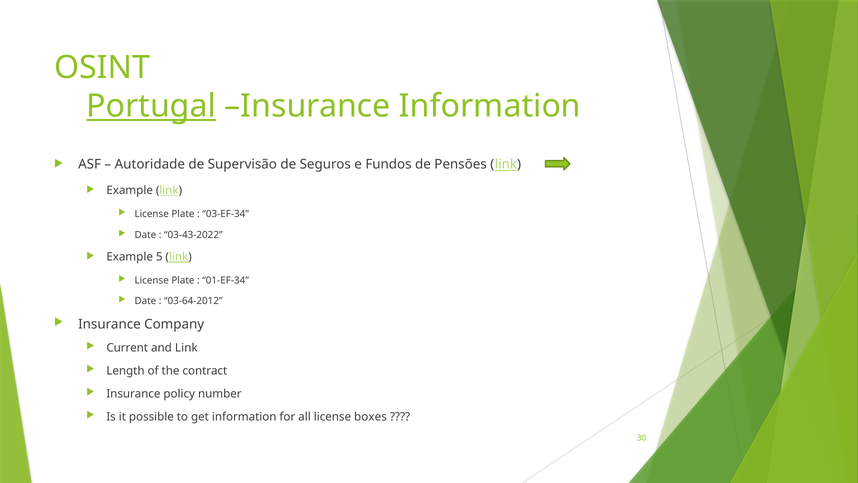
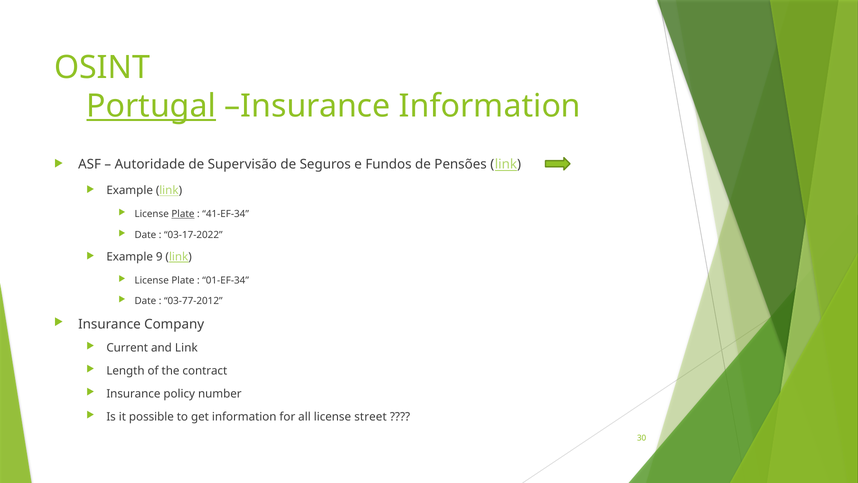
Plate underline: none -> present (183, 214)
03-EF-34: 03-EF-34 -> 41-EF-34 (226, 214)
03-43-2022: 03-43-2022 -> 03-17-2022 (193, 235)
5: 5 -> 9 (159, 257)
03-64-2012: 03-64-2012 -> 03-77-2012 (193, 301)
boxes: boxes -> street (371, 416)
